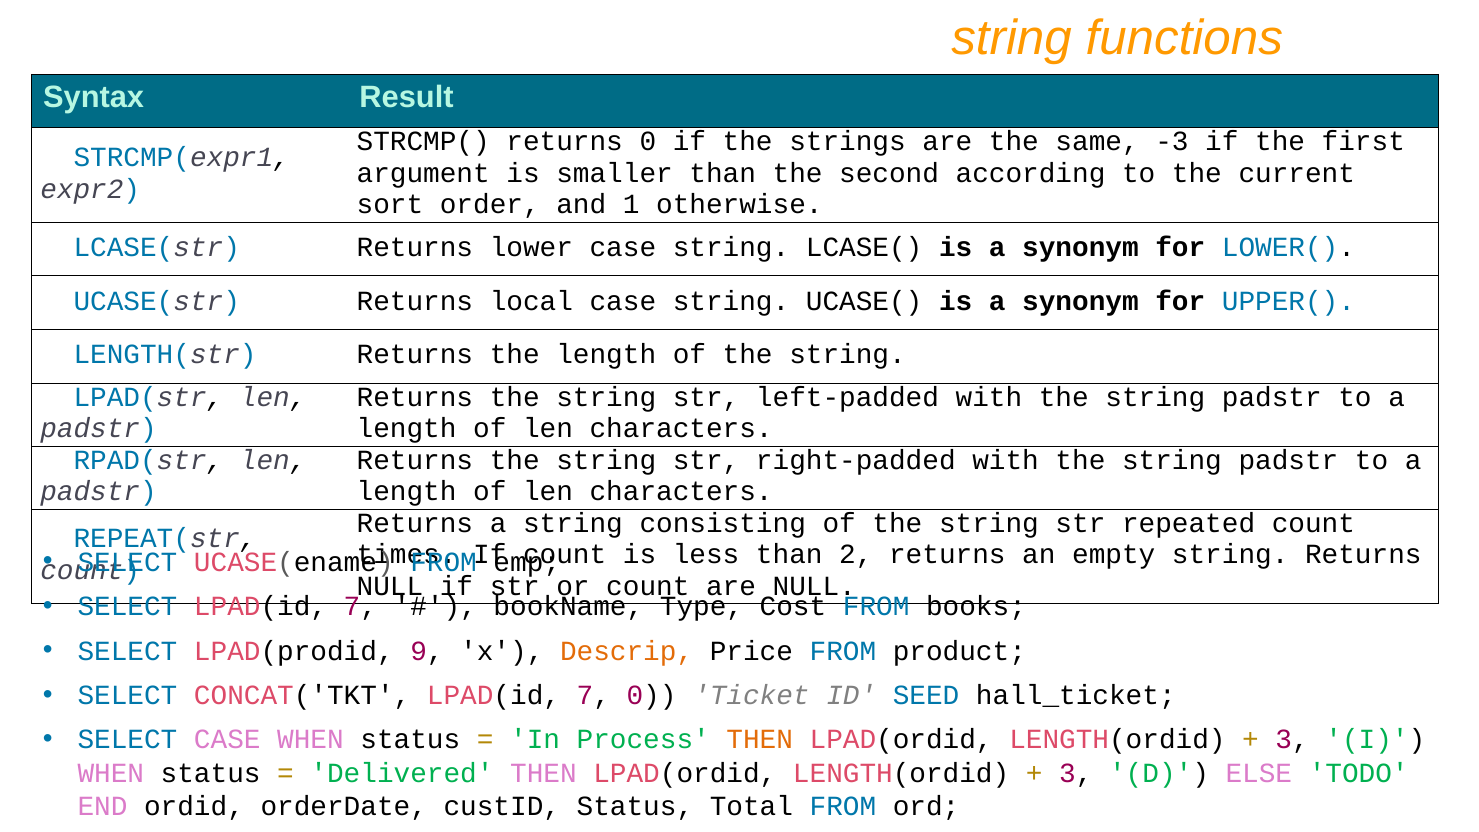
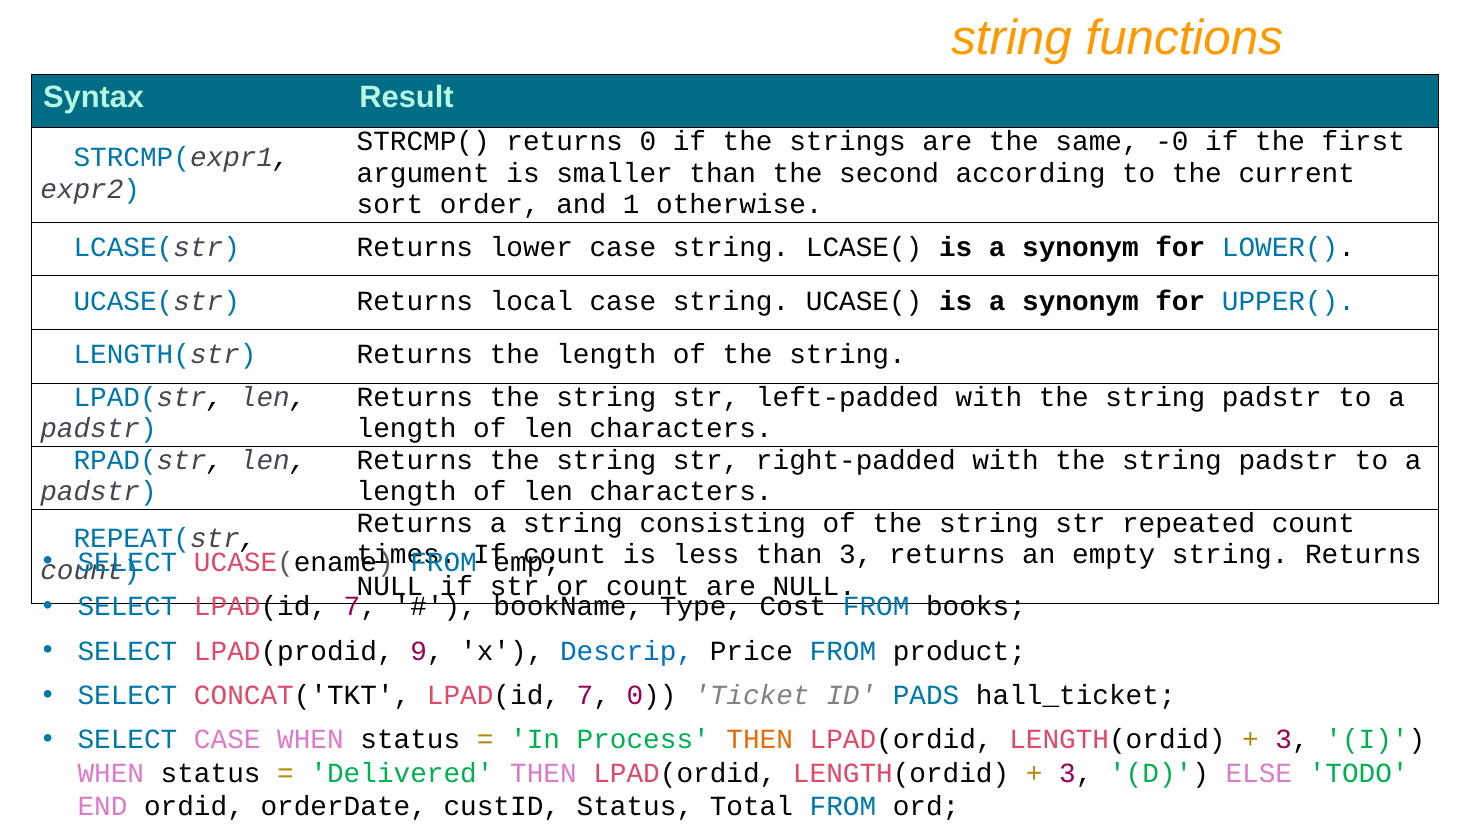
-3: -3 -> -0 (1172, 142)
than 2: 2 -> 3 (856, 554)
Descrip colour: orange -> blue (627, 651)
SEED: SEED -> PADS (926, 695)
